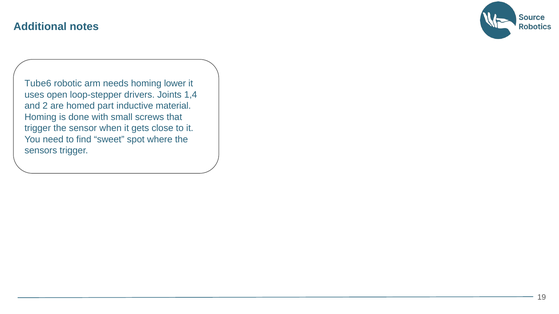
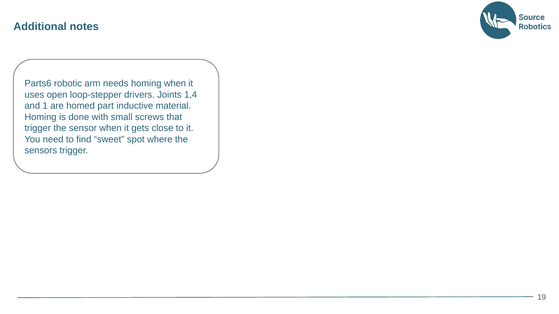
Tube6: Tube6 -> Parts6 (38, 84)
homing lower: lower -> when (175, 84)
2: 2 -> 1 (45, 106)
